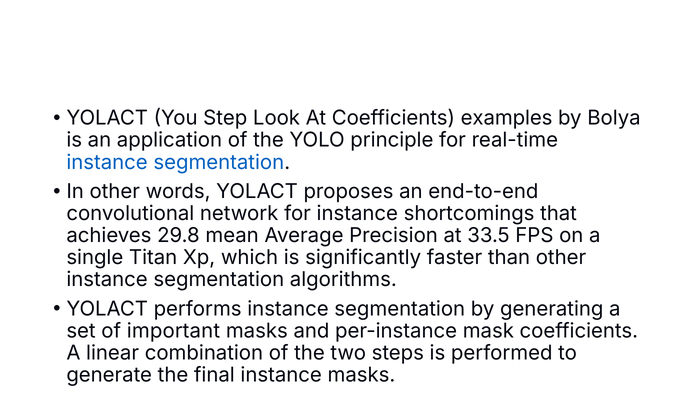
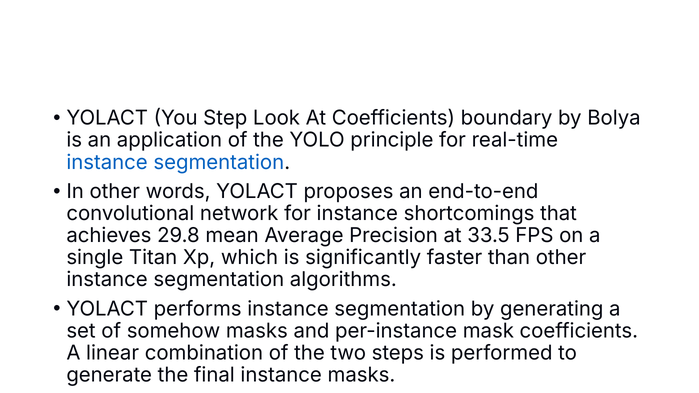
examples: examples -> boundary (507, 118)
important: important -> somehow (174, 331)
